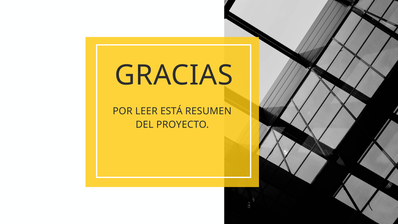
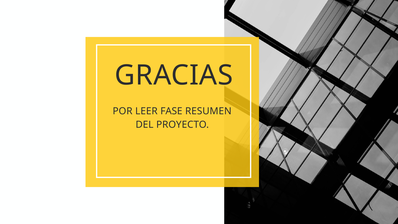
ESTÁ: ESTÁ -> FASE (171, 111)
